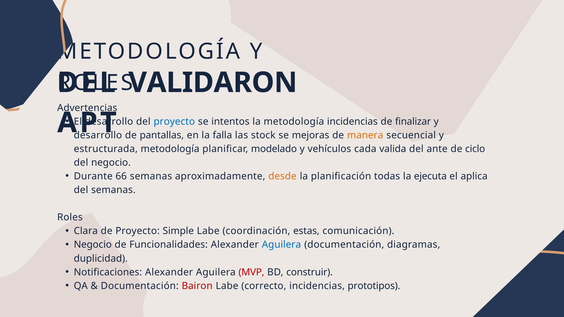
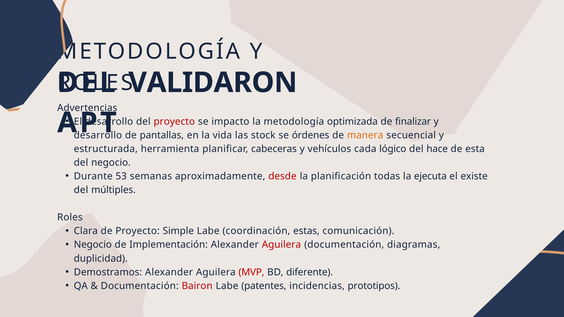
proyecto colour: blue -> red (174, 122)
intentos: intentos -> impacto (230, 122)
metodología incidencias: incidencias -> optimizada (352, 122)
falla: falla -> vida (222, 135)
mejoras: mejoras -> órdenes (311, 135)
estructurada metodología: metodología -> herramienta (170, 149)
modelado: modelado -> cabeceras (274, 149)
valida: valida -> lógico (393, 149)
ante: ante -> hace (437, 149)
ciclo: ciclo -> esta (475, 149)
66: 66 -> 53 (121, 176)
desde colour: orange -> red (282, 176)
aplica: aplica -> existe (474, 176)
del semanas: semanas -> múltiples (113, 190)
Funcionalidades: Funcionalidades -> Implementación (169, 245)
Aguilera colour: blue -> red (281, 245)
Notificaciones: Notificaciones -> Demostramos (108, 272)
construir: construir -> diferente (310, 272)
correcto: correcto -> patentes (264, 286)
